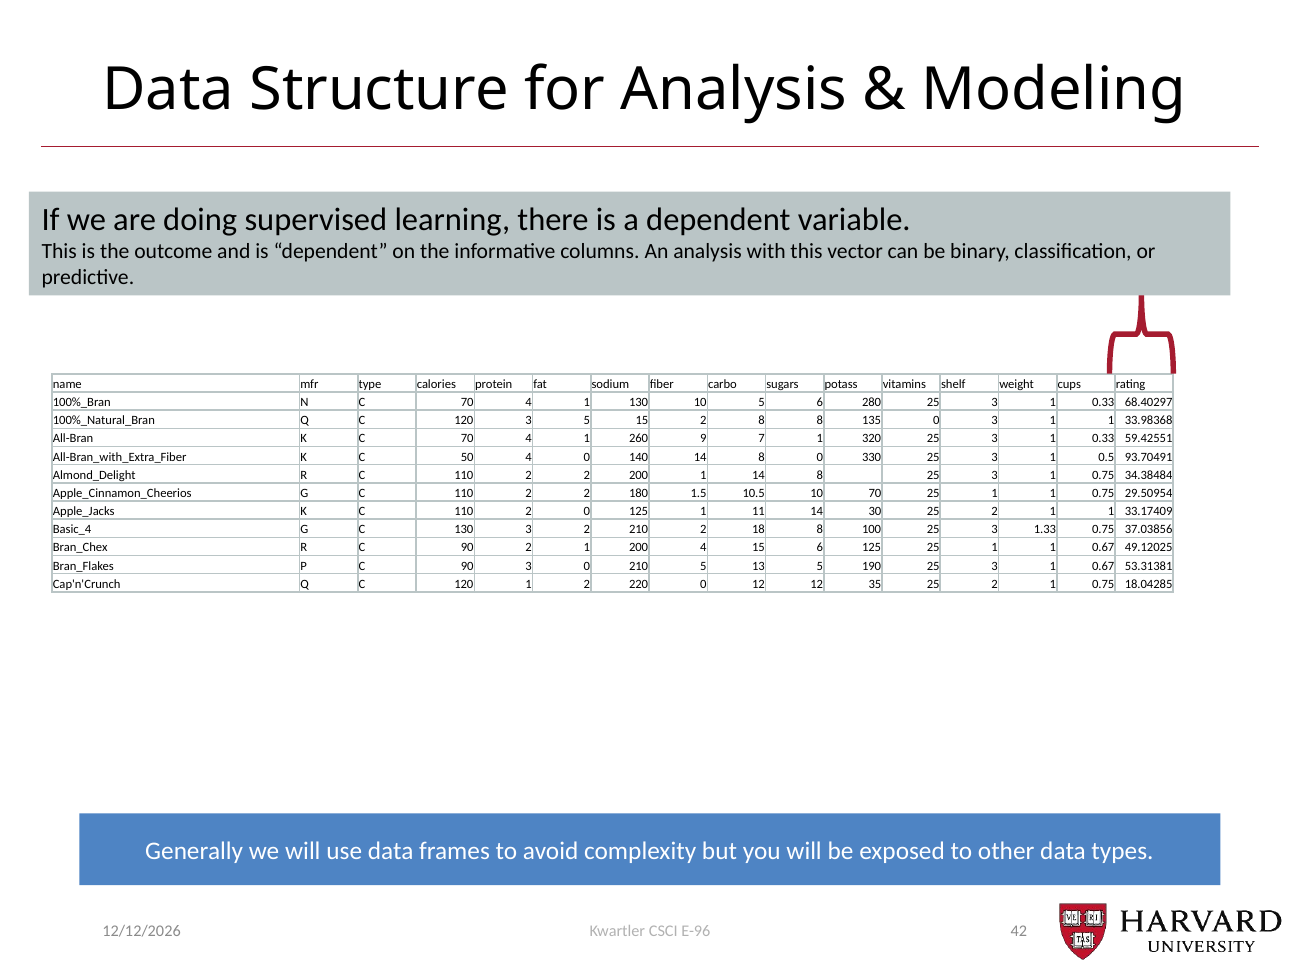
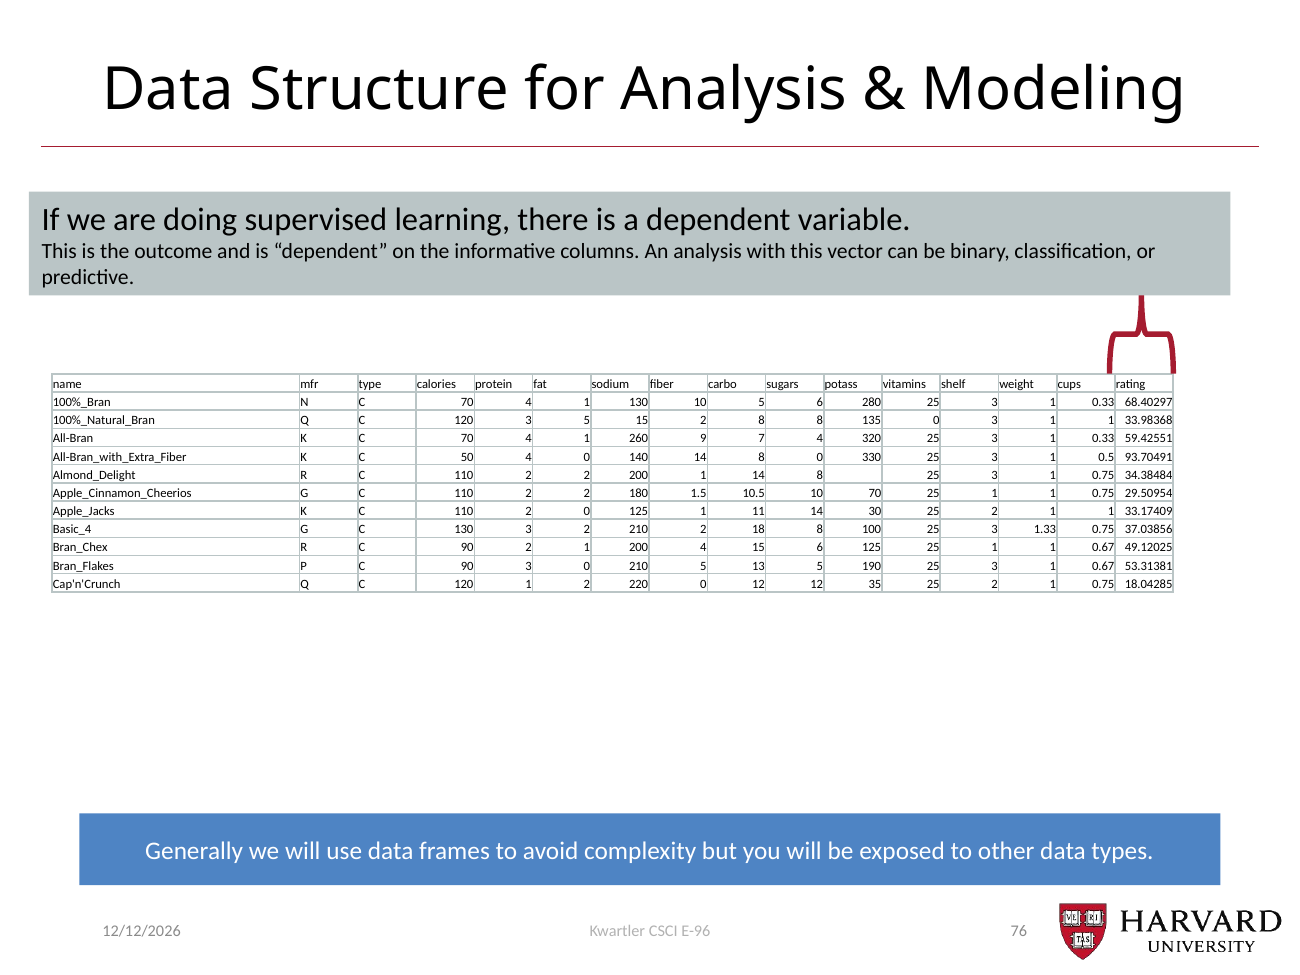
7 1: 1 -> 4 (820, 439)
42: 42 -> 76 (1019, 931)
